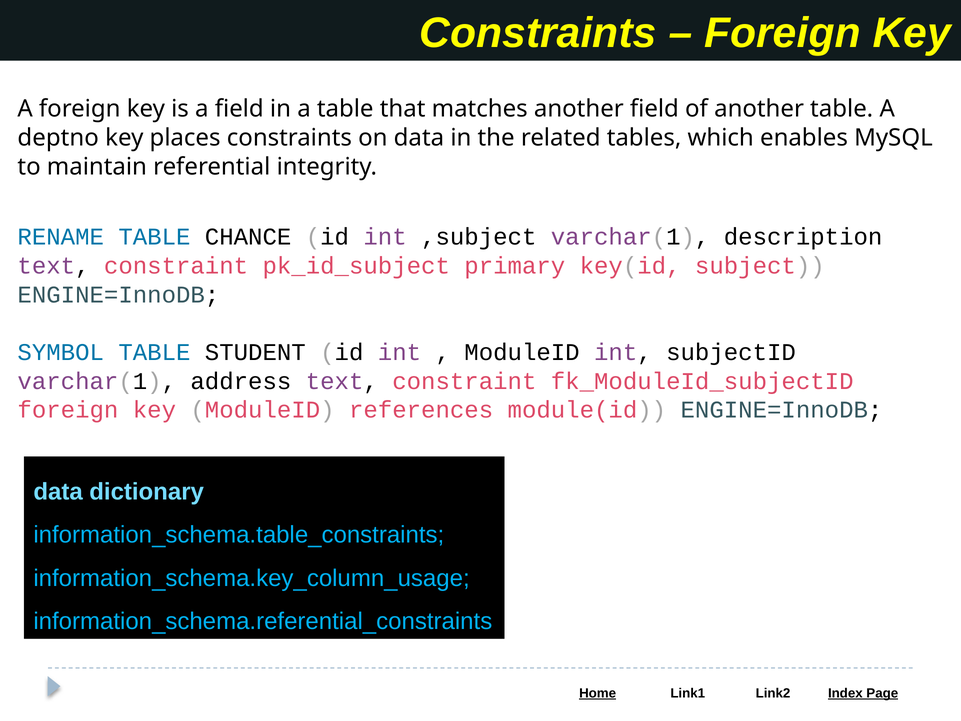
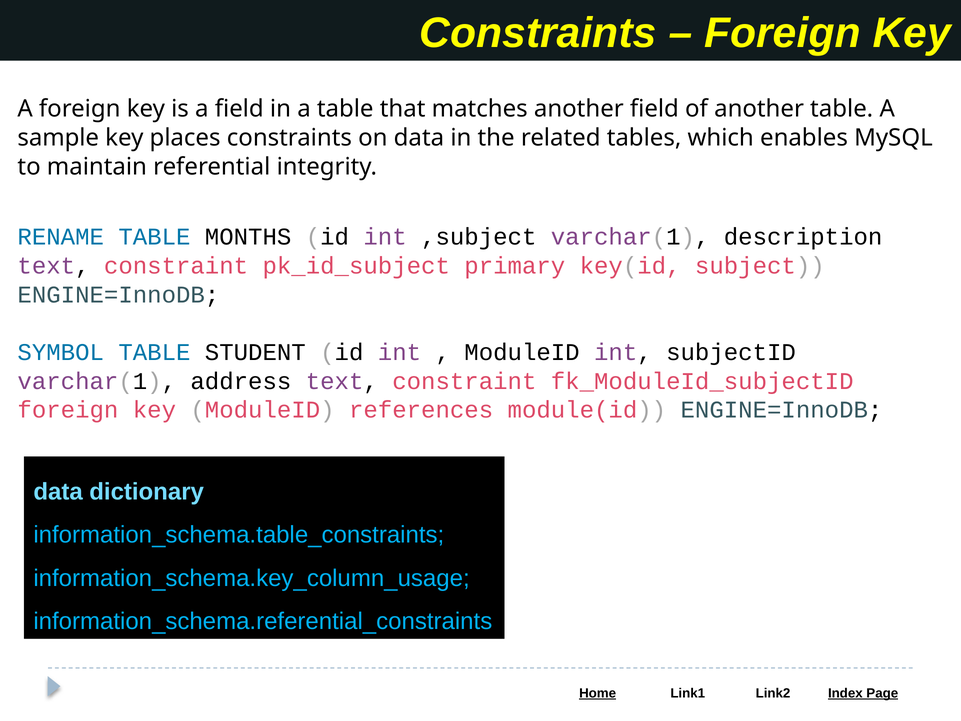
deptno: deptno -> sample (58, 138)
CHANCE: CHANCE -> MONTHS (248, 237)
